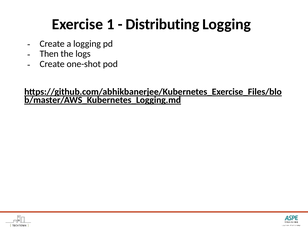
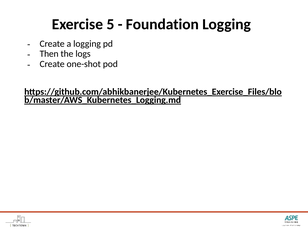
1: 1 -> 5 (110, 24)
Distributing: Distributing -> Foundation (162, 24)
